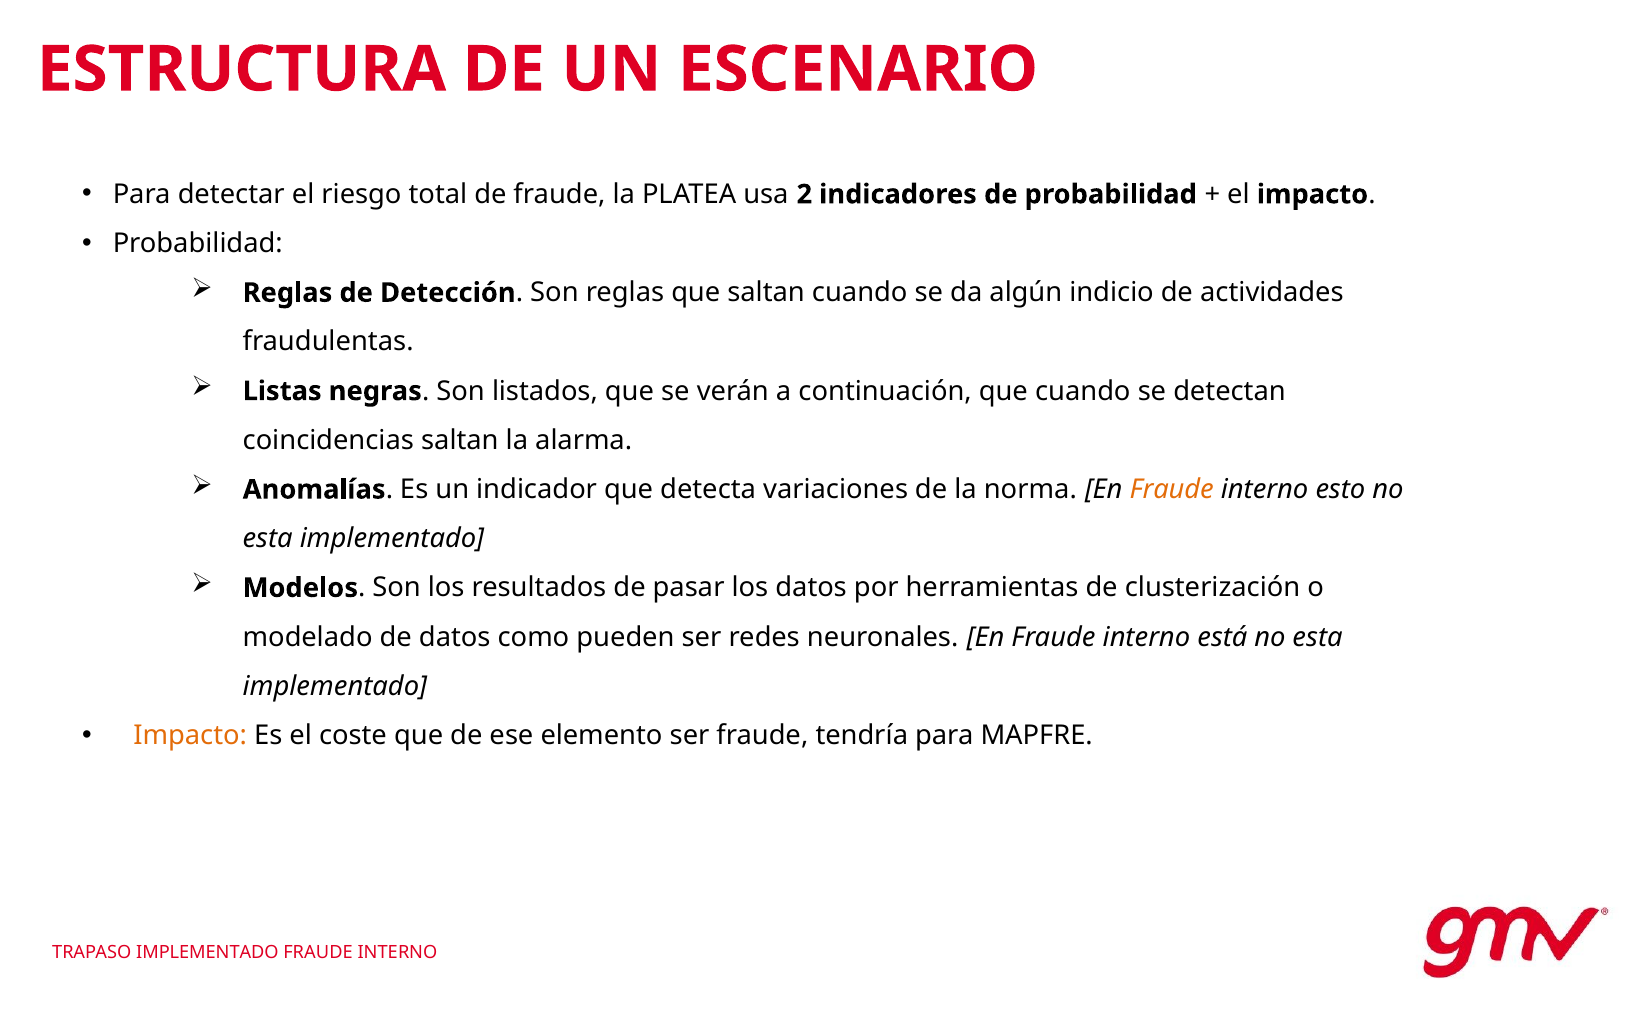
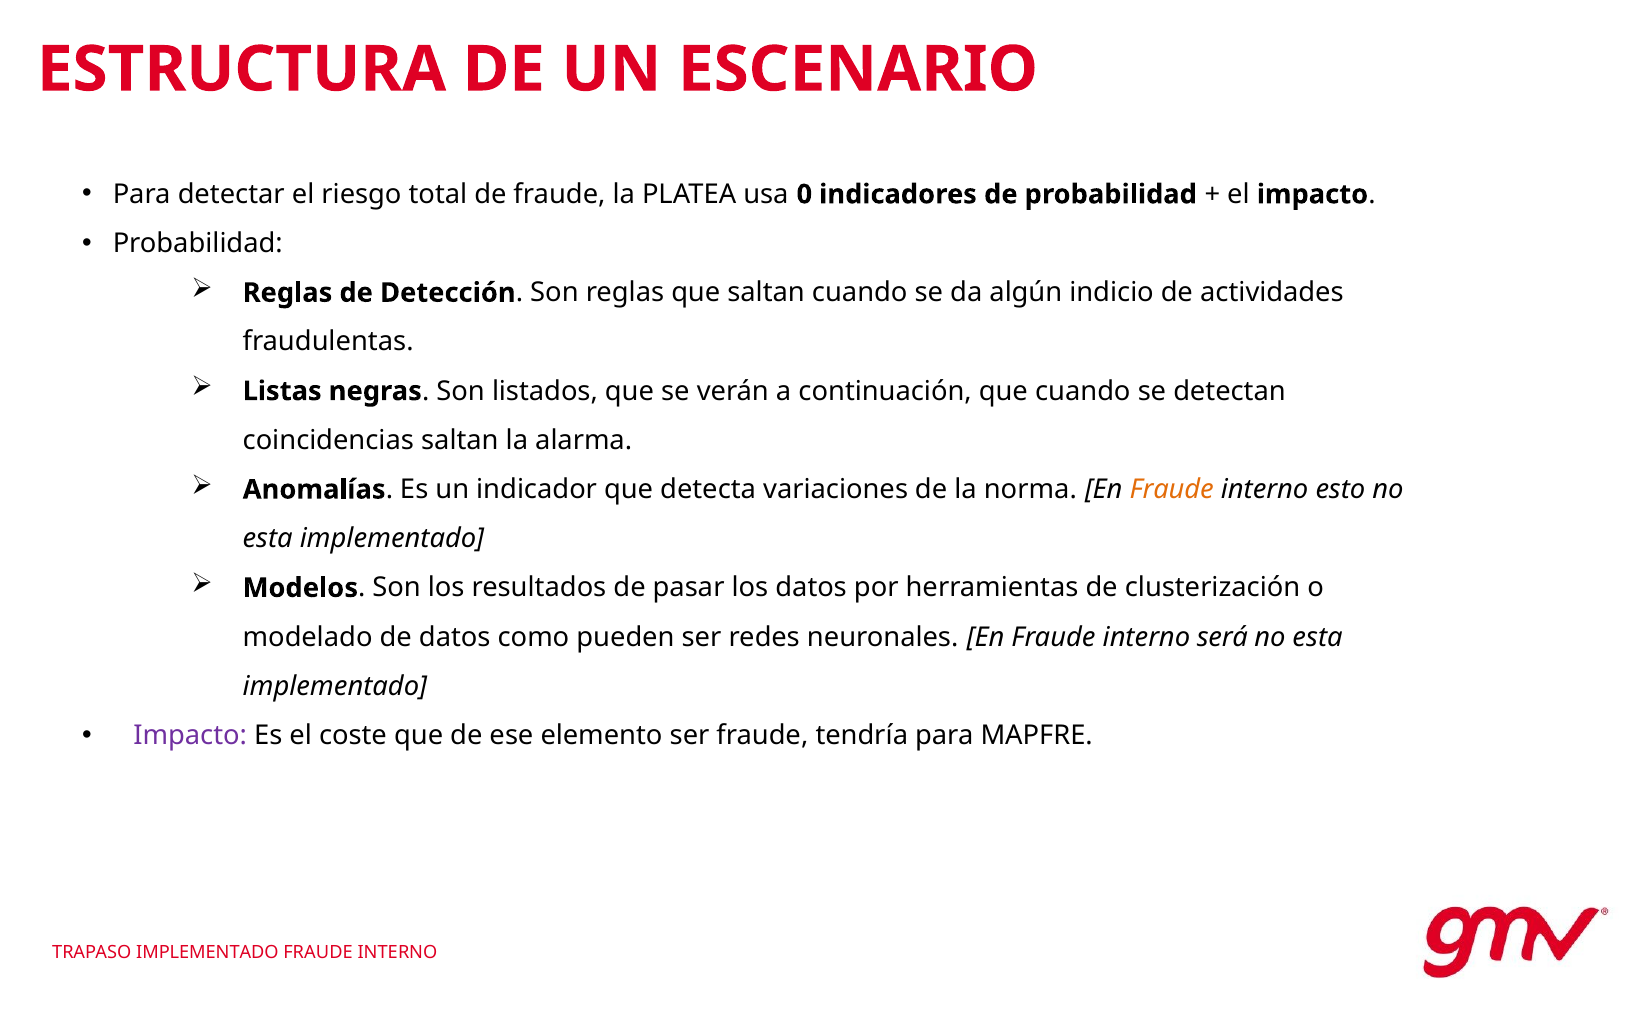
2: 2 -> 0 (804, 194)
está: está -> será (1222, 638)
Impacto colour: orange -> purple (190, 736)
